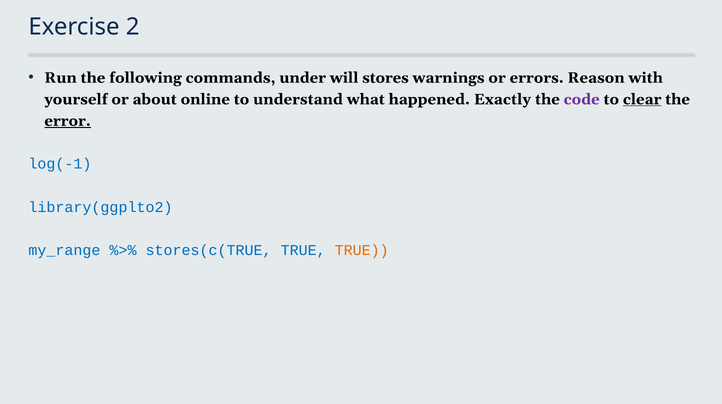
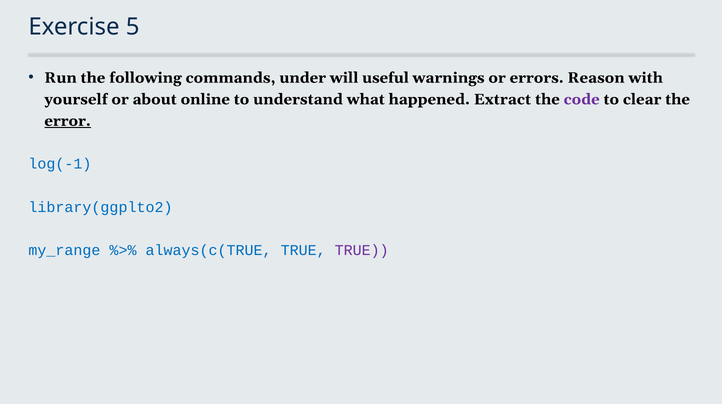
2: 2 -> 5 (133, 27)
stores: stores -> useful (385, 78)
Exactly: Exactly -> Extract (502, 99)
clear underline: present -> none (642, 99)
stores(c(TRUE: stores(c(TRUE -> always(c(TRUE (209, 250)
TRUE colour: orange -> purple (362, 250)
